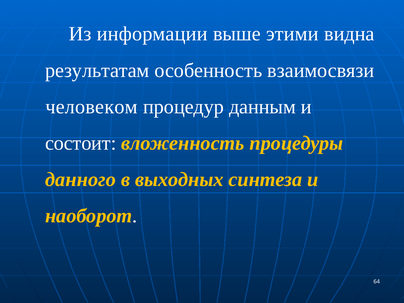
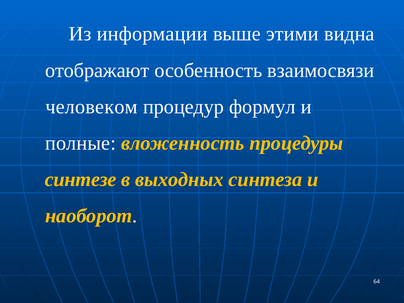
результатам: результатам -> отображают (97, 70)
данным: данным -> формул (262, 107)
состоит: состоит -> полные (81, 143)
данного: данного -> синтезе (81, 179)
